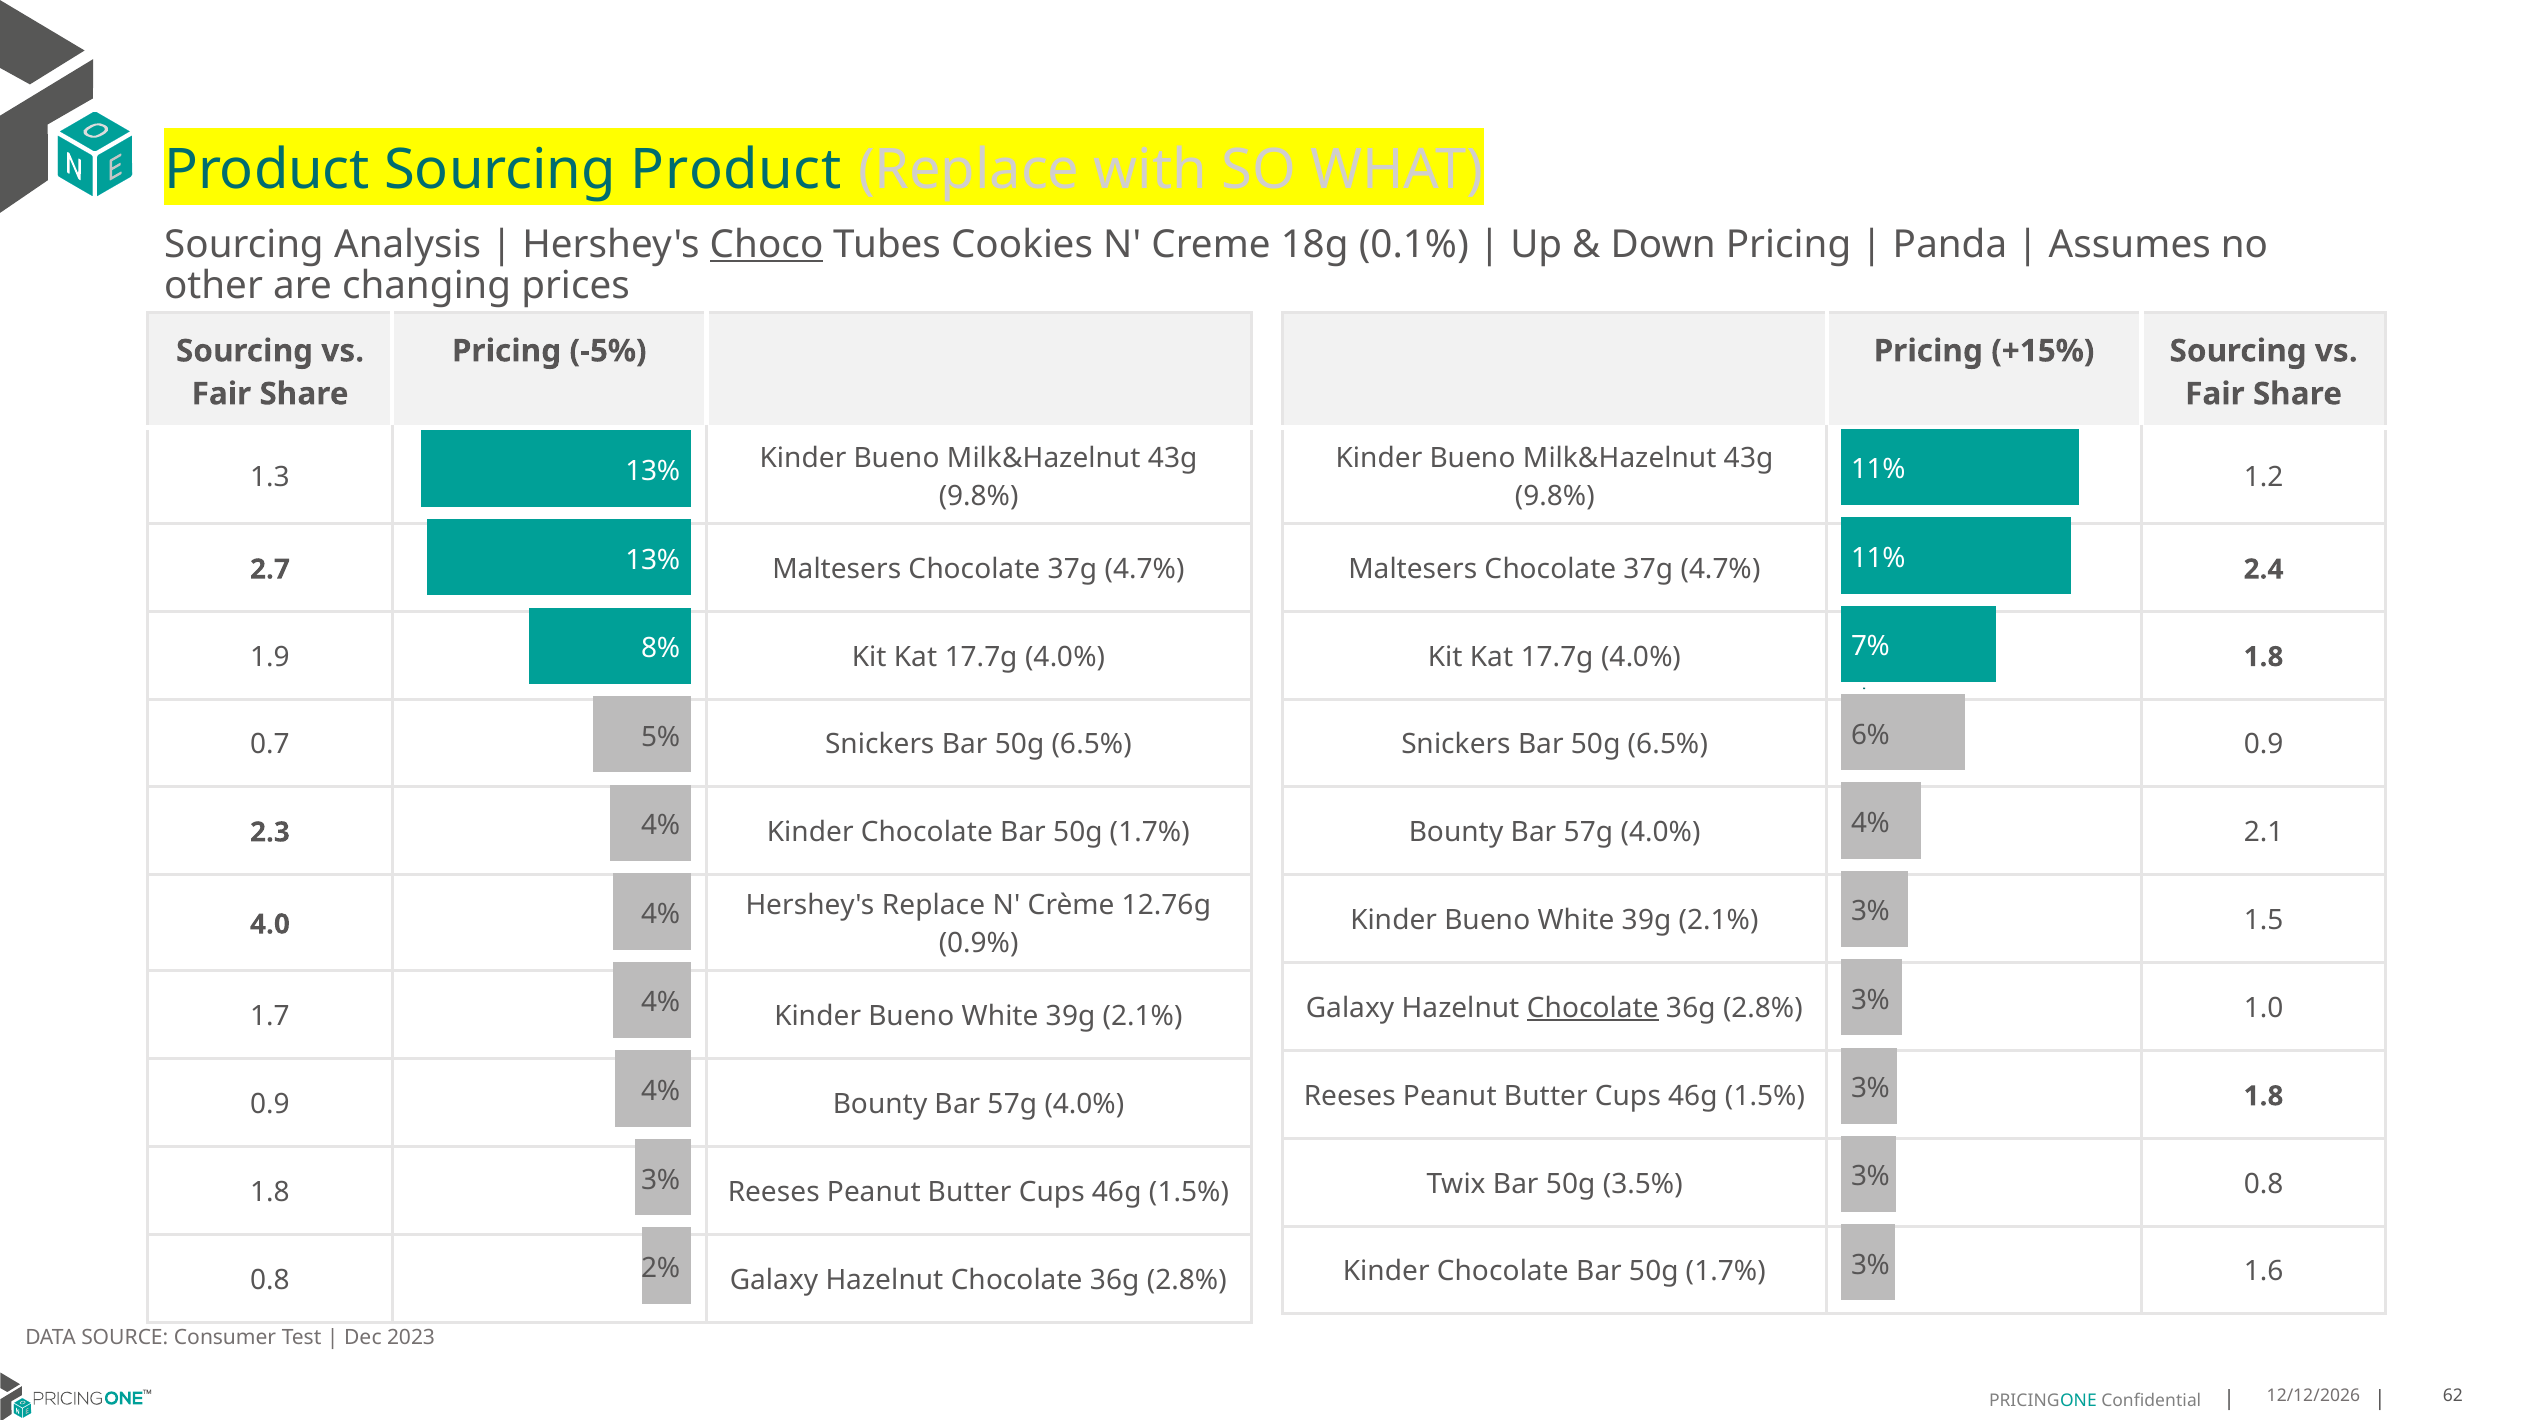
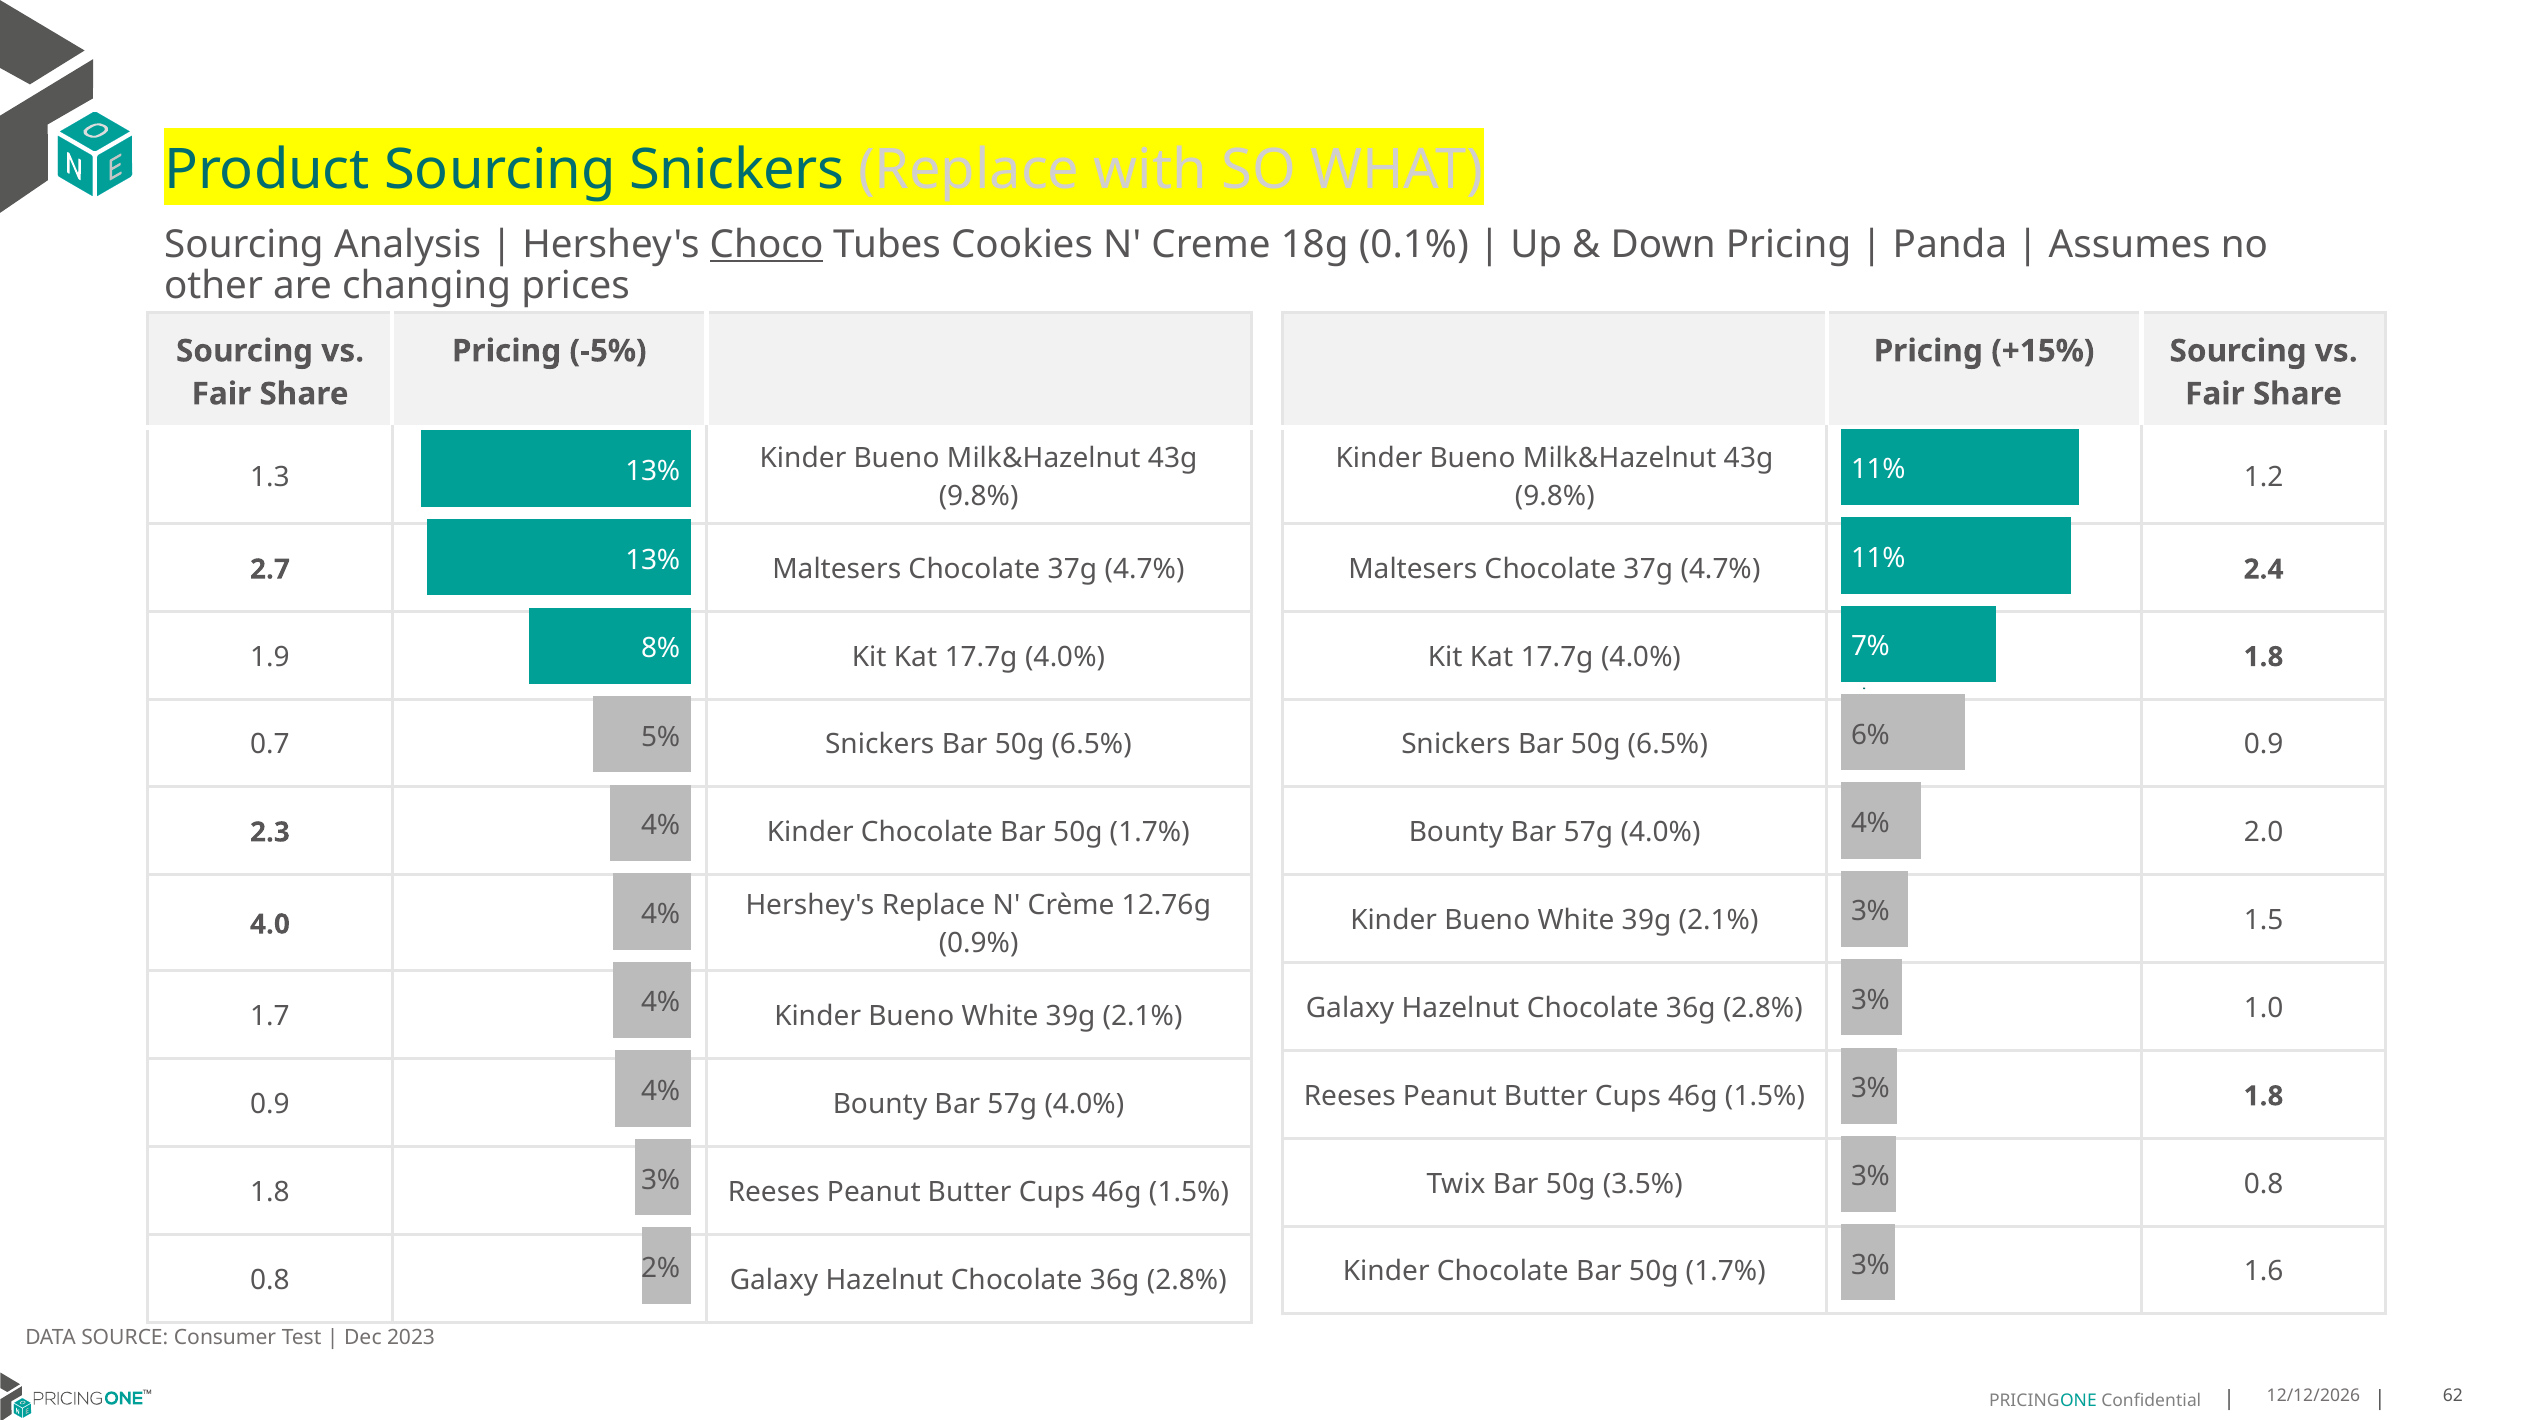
Sourcing Product: Product -> Snickers (737, 170)
2.1: 2.1 -> 2.0 (2264, 832)
Chocolate underline: present -> none (1593, 1008)
